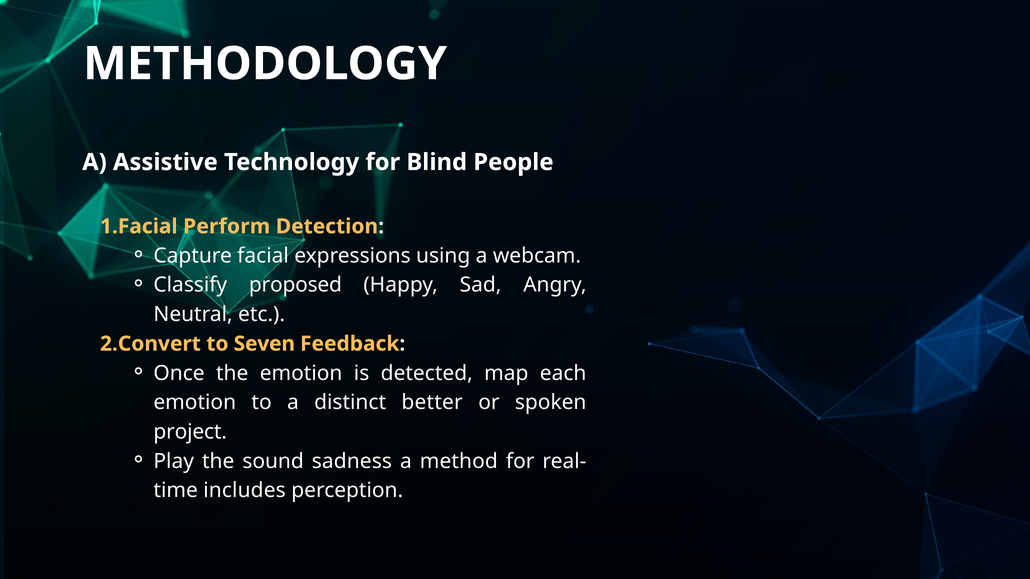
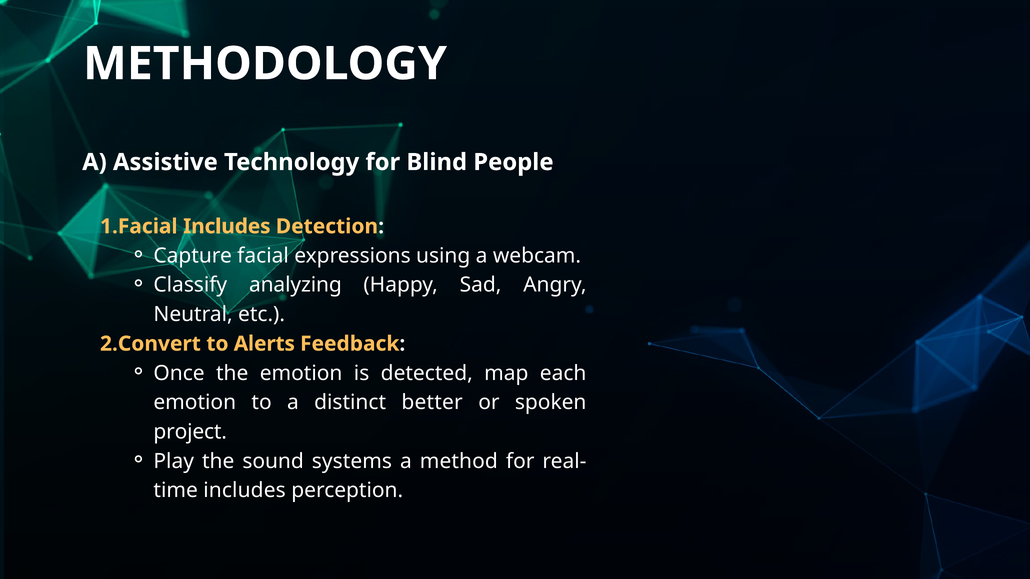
Perform: Perform -> Includes (227, 227)
proposed: proposed -> analyzing (295, 285)
Seven: Seven -> Alerts (264, 344)
sadness: sadness -> systems (352, 461)
